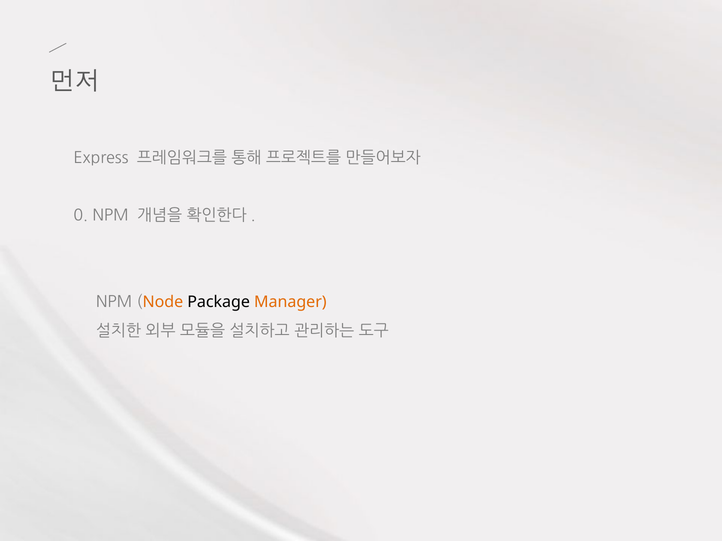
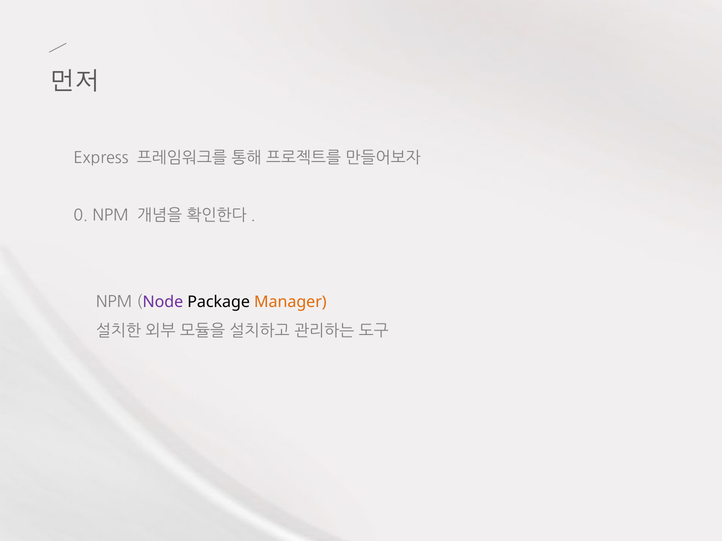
Node colour: orange -> purple (163, 302)
